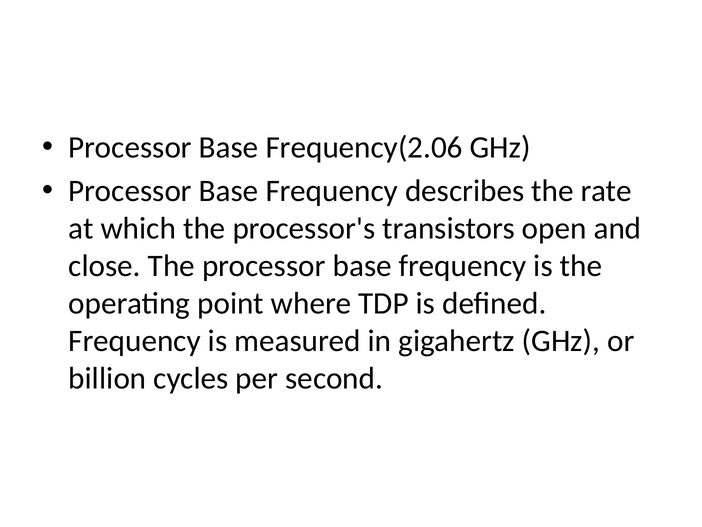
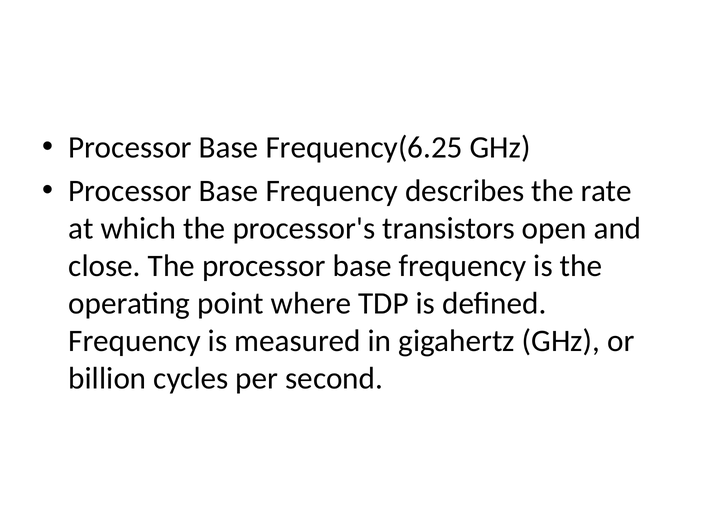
Frequency(2.06: Frequency(2.06 -> Frequency(6.25 (364, 147)
